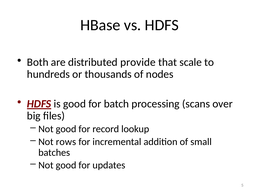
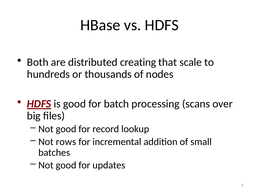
provide: provide -> creating (138, 62)
